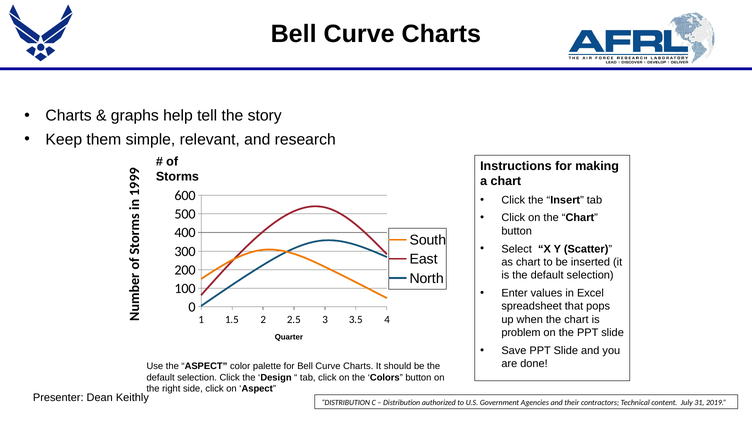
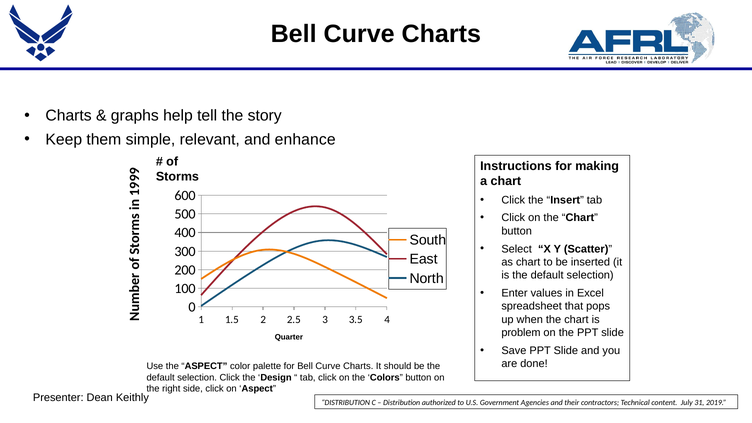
research: research -> enhance (305, 139)
